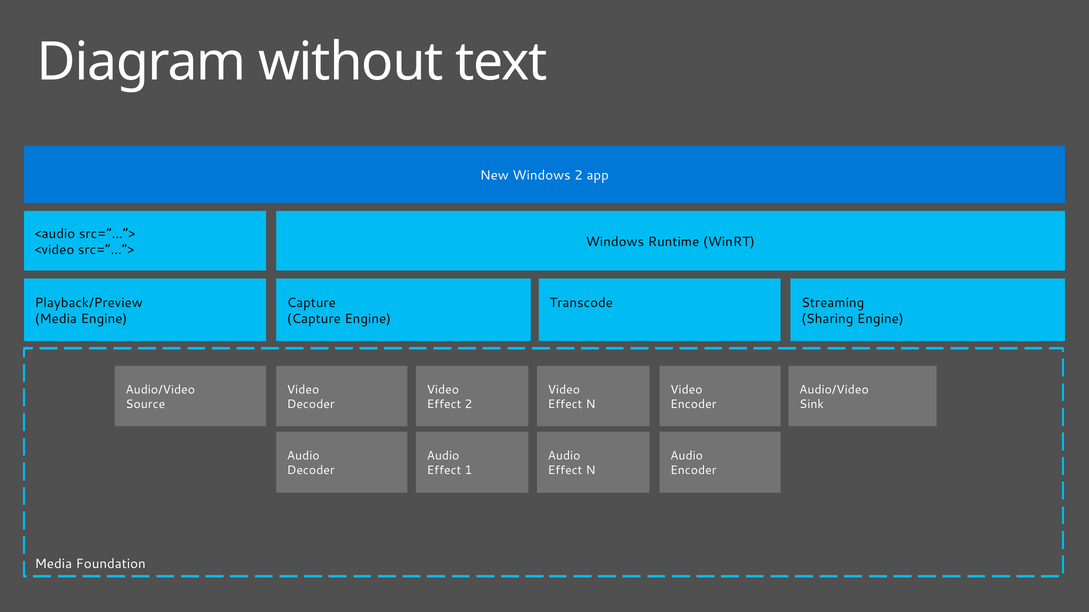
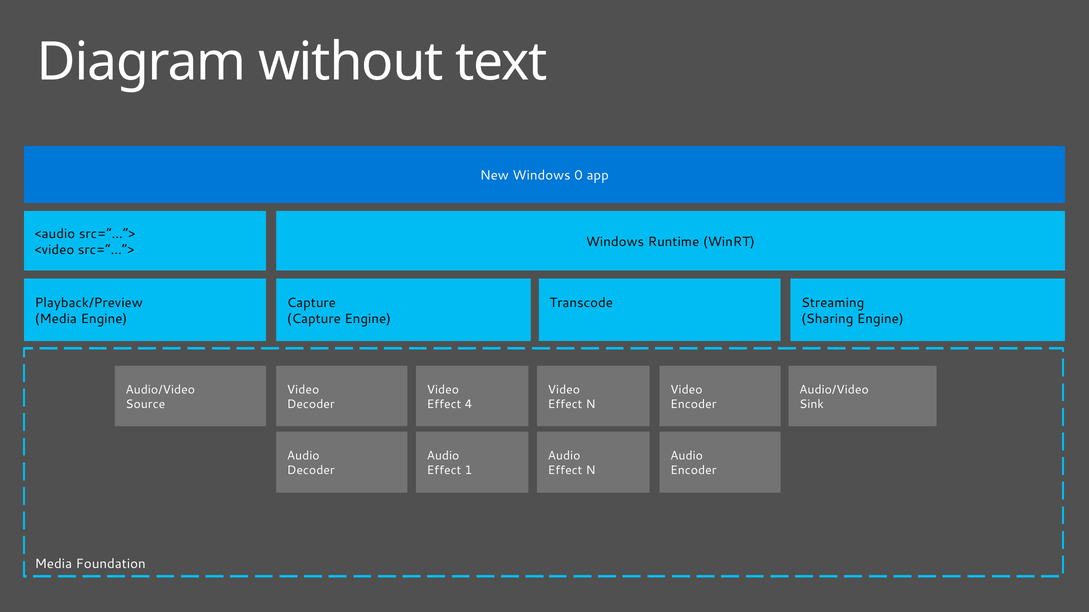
Windows 2: 2 -> 0 (579, 176)
Effect 2: 2 -> 4 (468, 405)
